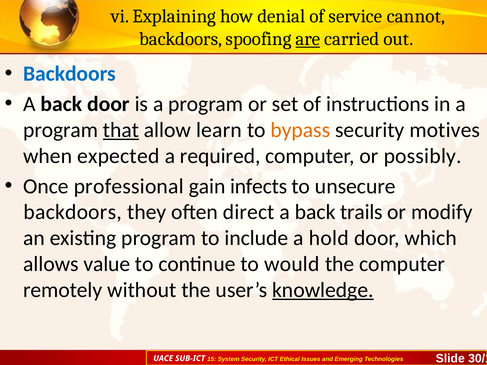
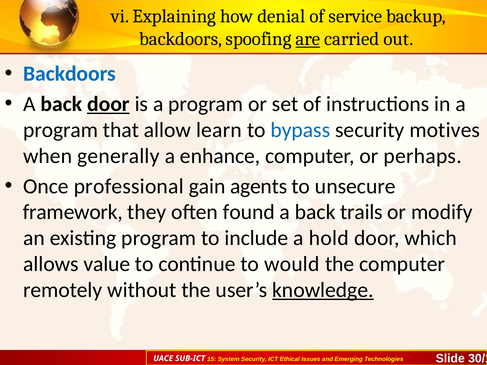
cannot: cannot -> backup (416, 16)
door underline: none -> present (108, 104)
that underline: present -> none (121, 130)
bypass colour: orange -> blue (300, 130)
expected: expected -> generally (118, 156)
required: required -> enhance (220, 156)
possibly: possibly -> perhaps (423, 156)
infects: infects -> agents (259, 186)
backdoors: backdoors -> framework (73, 212)
direct: direct -> found (249, 212)
